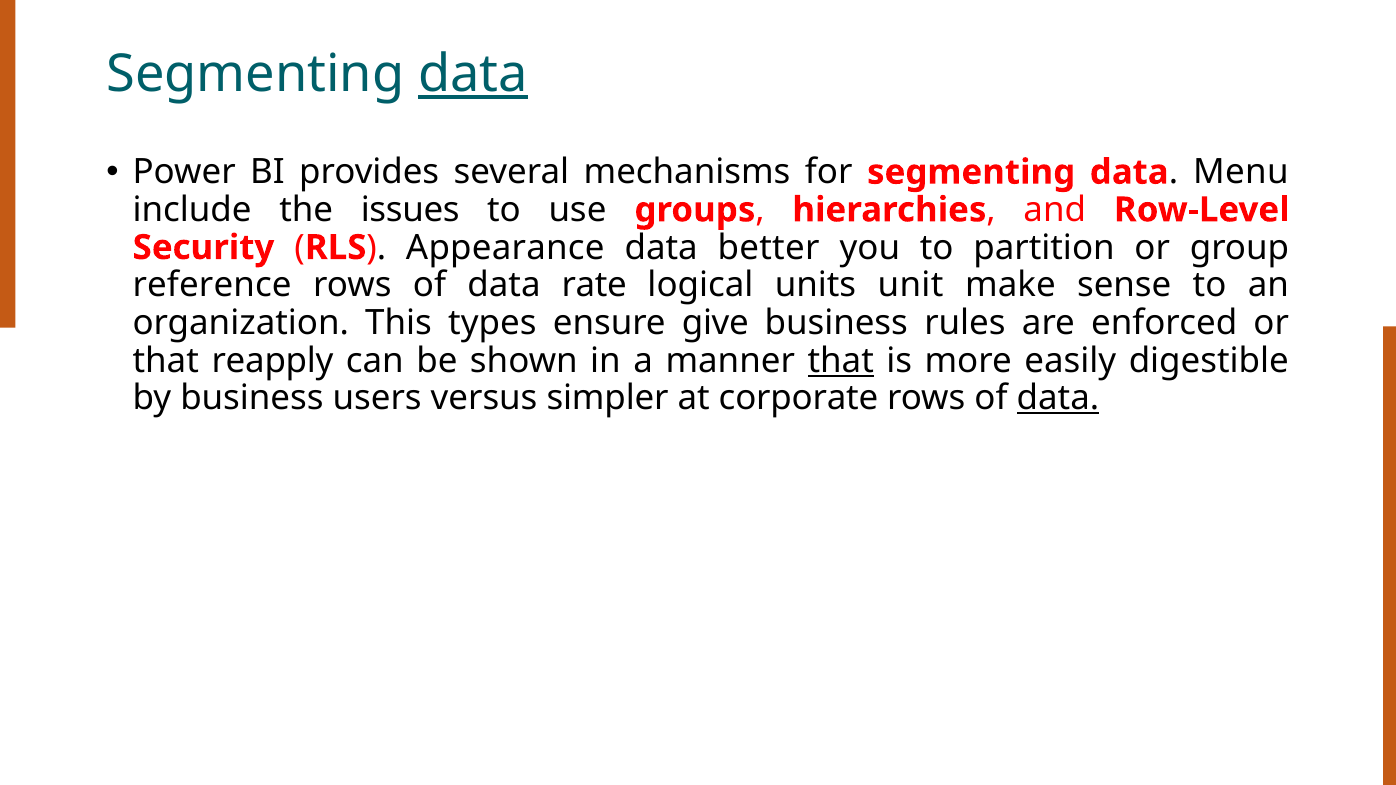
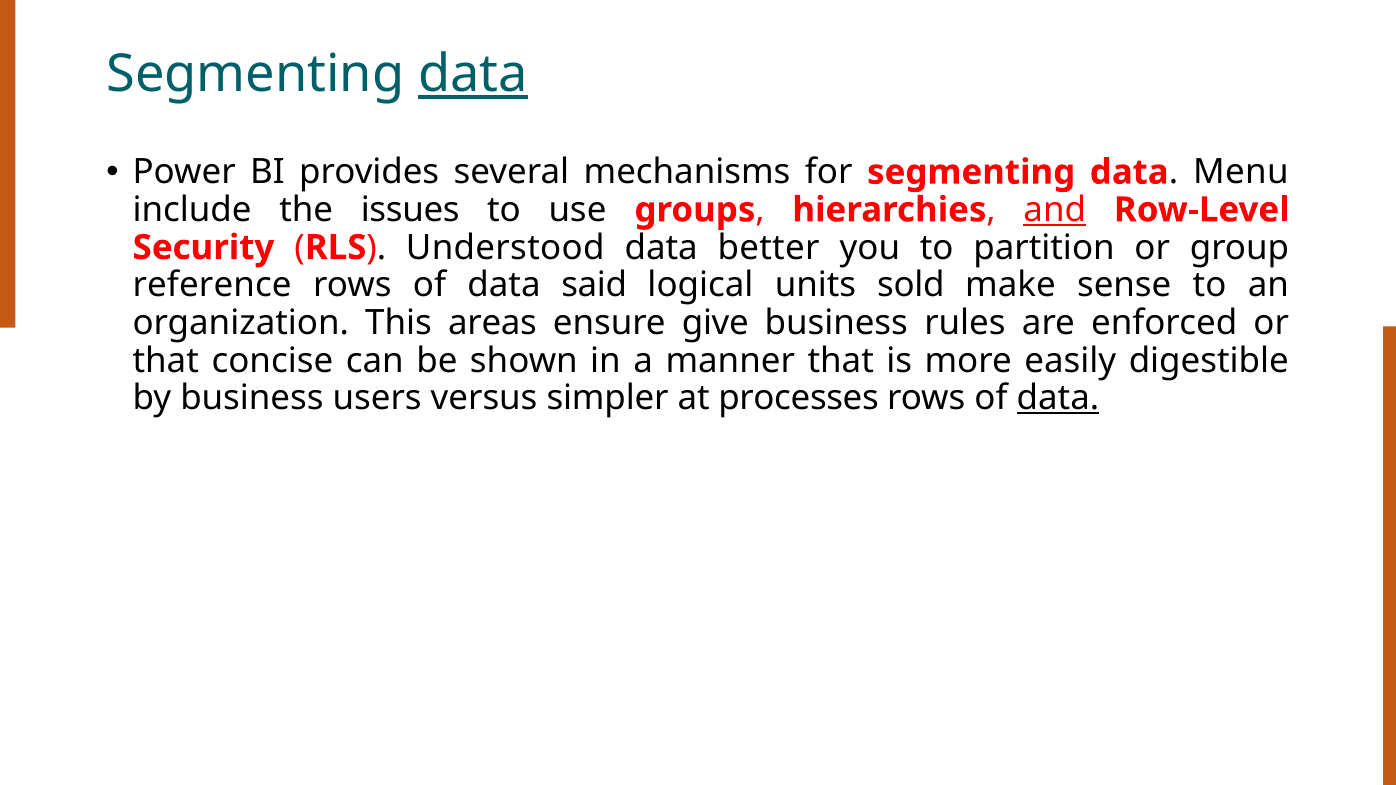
and underline: none -> present (1055, 210)
Appearance: Appearance -> Understood (505, 248)
rate: rate -> said (594, 285)
unit: unit -> sold (911, 285)
types: types -> areas (493, 323)
reapply: reapply -> concise (272, 361)
that underline: present -> none (841, 361)
corporate: corporate -> processes (799, 398)
